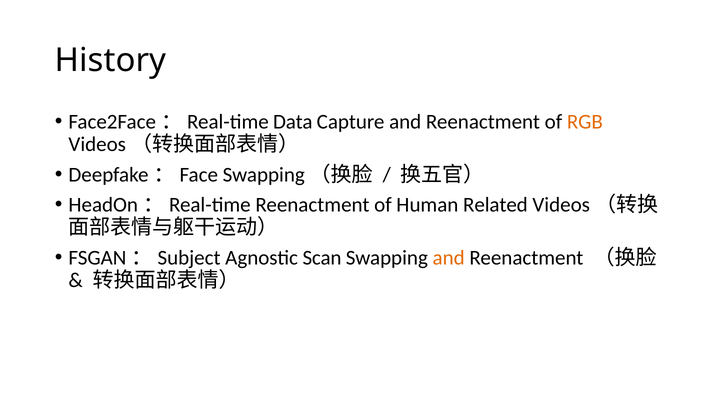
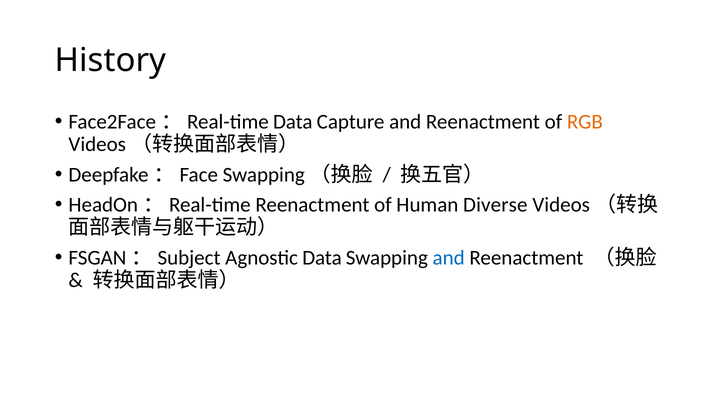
Related: Related -> Diverse (495, 205)
Agnostic Scan: Scan -> Data (322, 258)
and colour: orange -> blue (449, 258)
